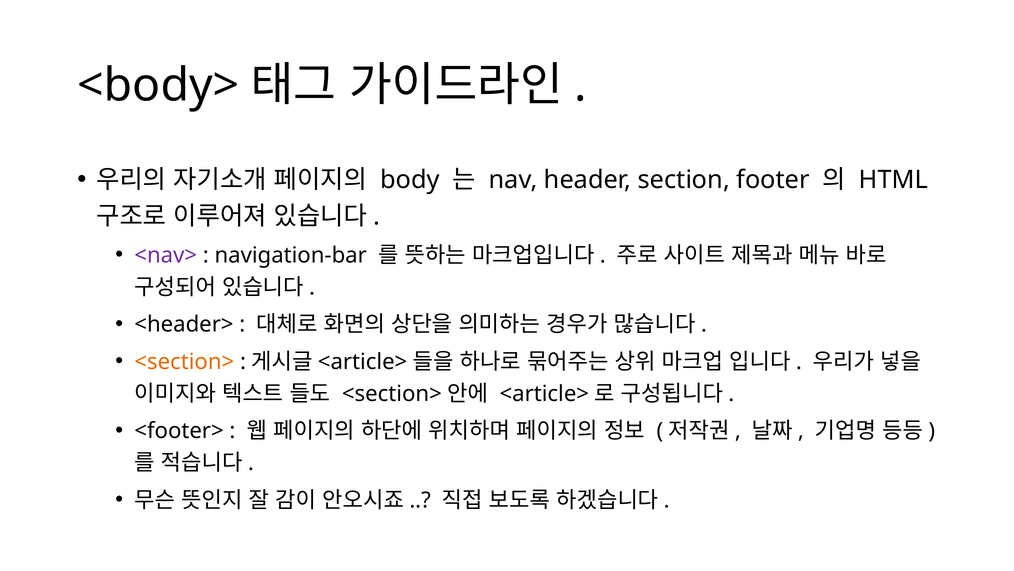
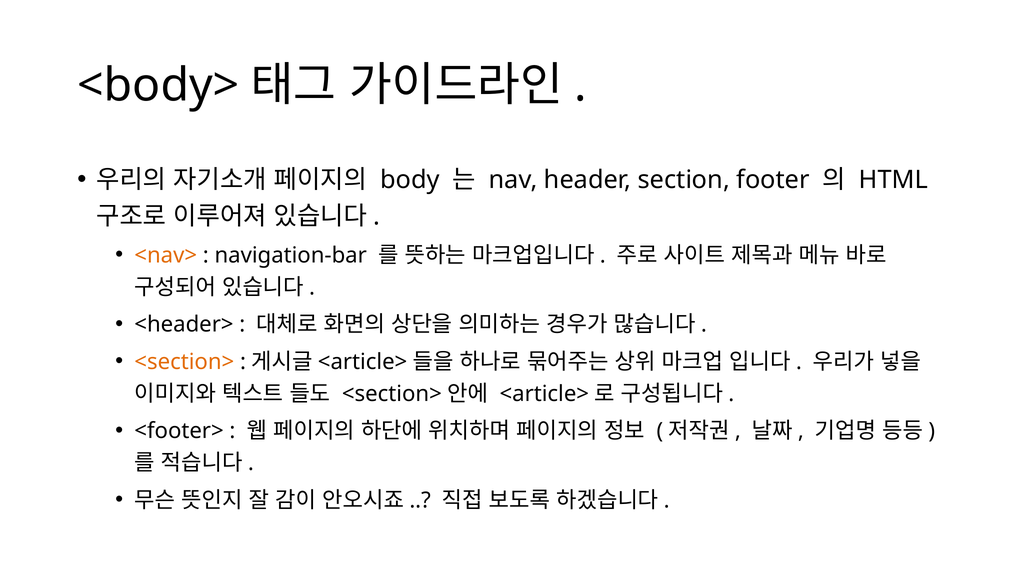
<nav> colour: purple -> orange (166, 255)
